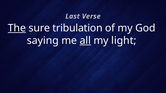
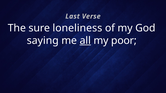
The underline: present -> none (17, 28)
tribulation: tribulation -> loneliness (77, 28)
light: light -> poor (124, 41)
